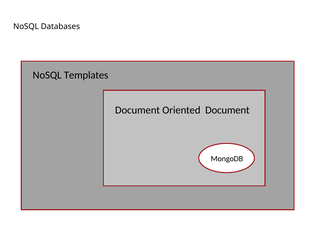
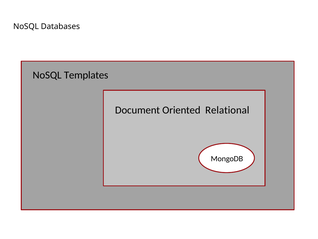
Oriented Document: Document -> Relational (227, 110)
